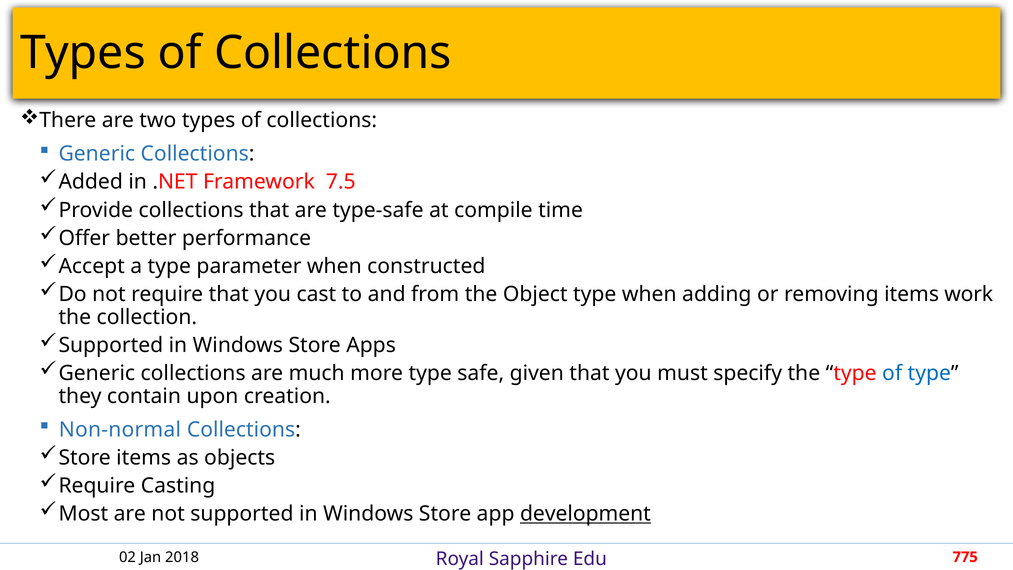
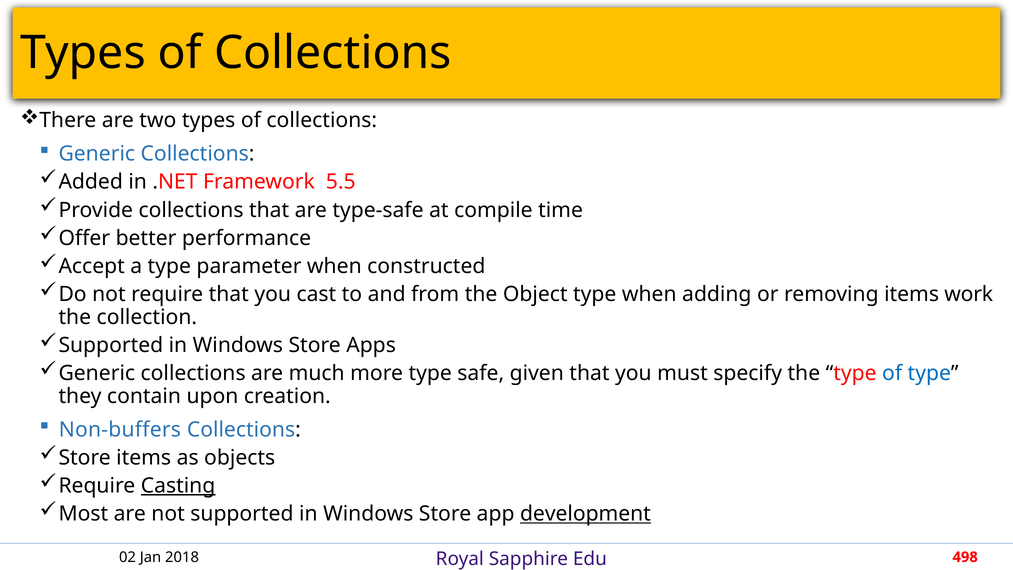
7.5: 7.5 -> 5.5 (341, 182)
Non-normal: Non-normal -> Non-buffers (120, 429)
Casting underline: none -> present (178, 486)
775: 775 -> 498 (965, 557)
